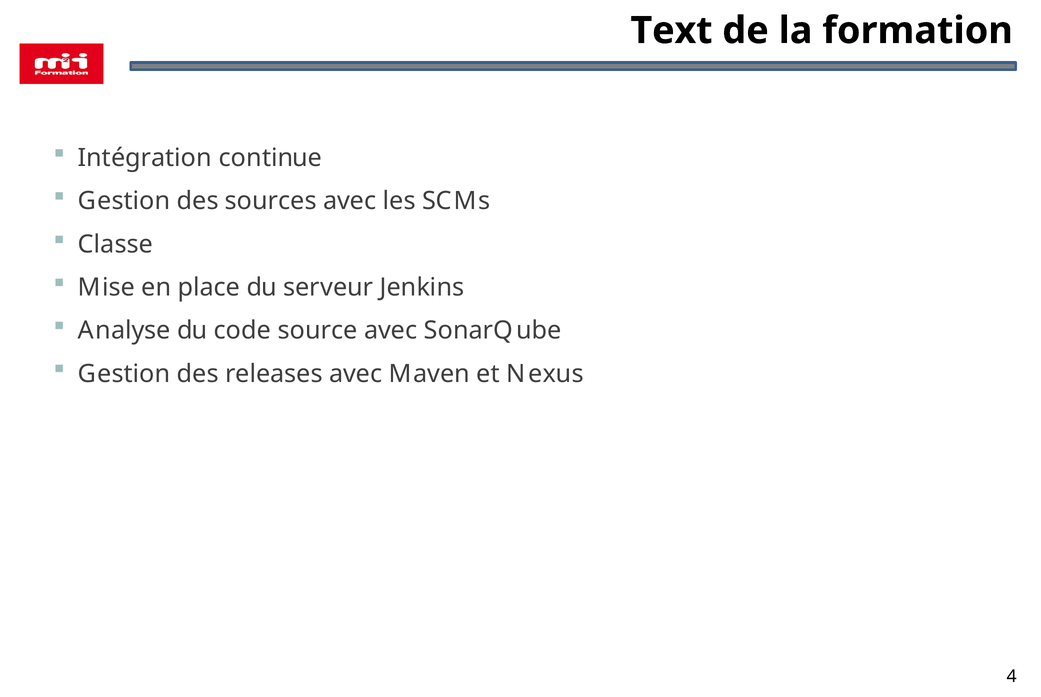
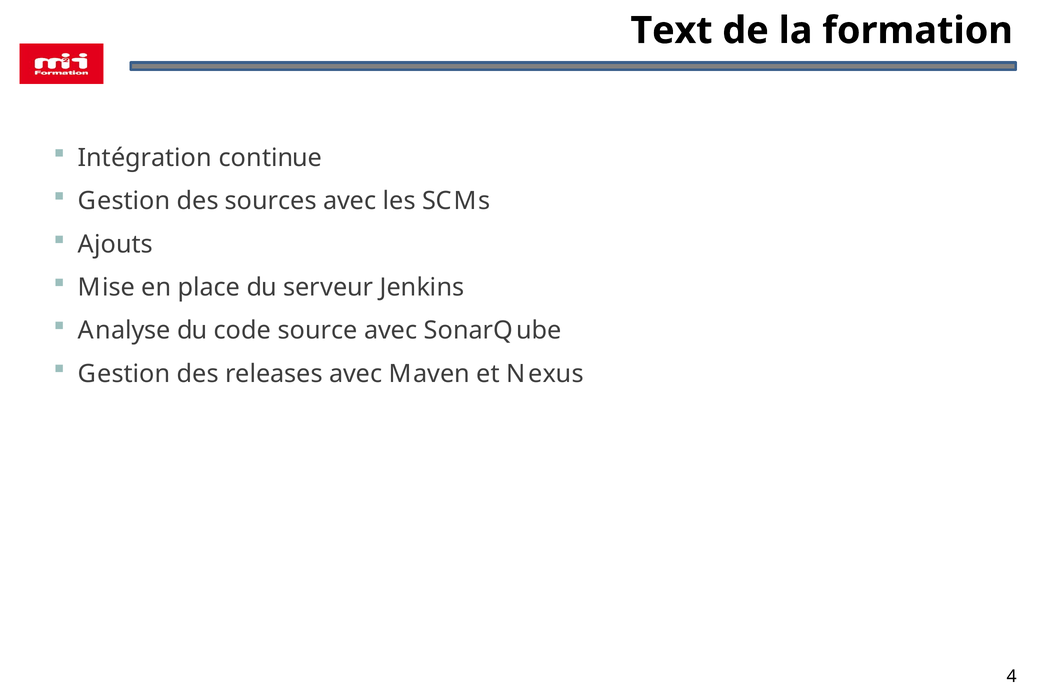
Classe: Classe -> Ajouts (115, 245)
